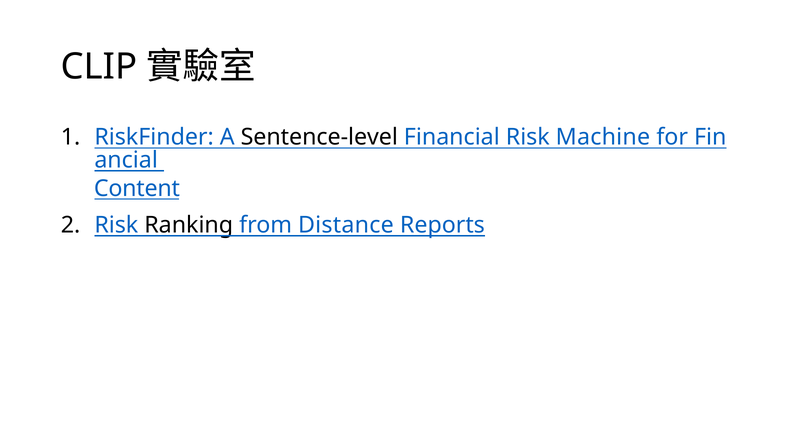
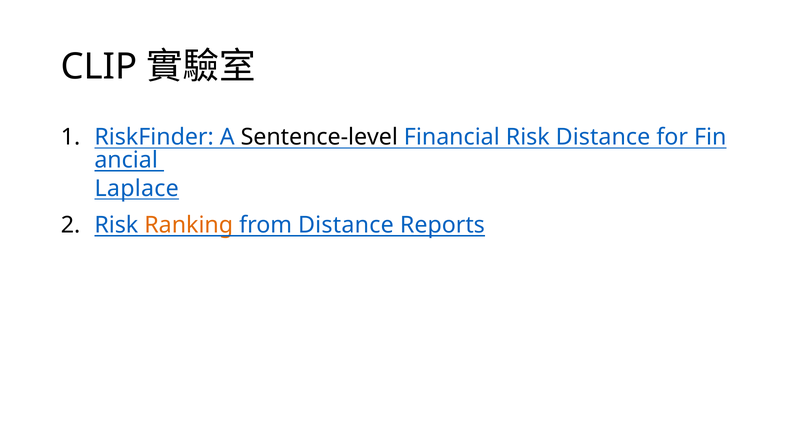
Risk Machine: Machine -> Distance (603, 137)
Content: Content -> Laplace (137, 189)
Ranking colour: black -> orange (189, 225)
